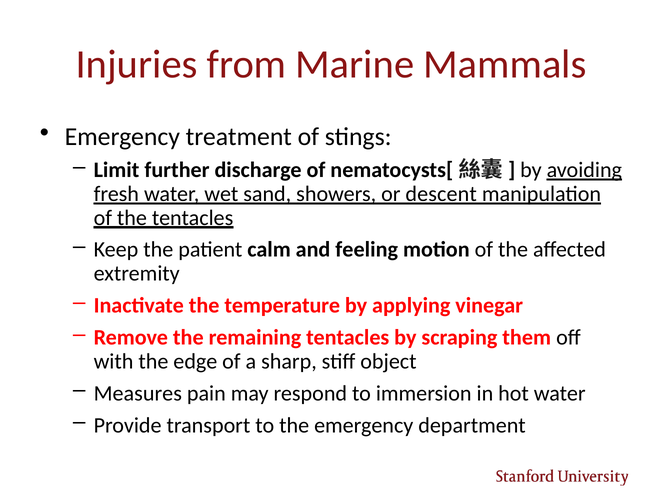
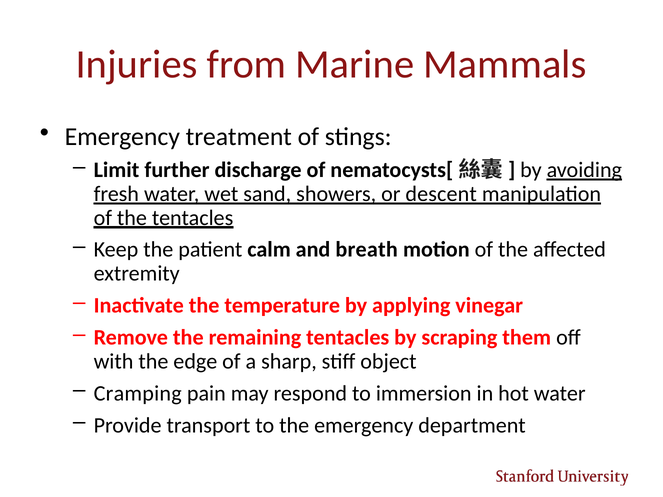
feeling: feeling -> breath (367, 250)
Measures: Measures -> Cramping (138, 393)
